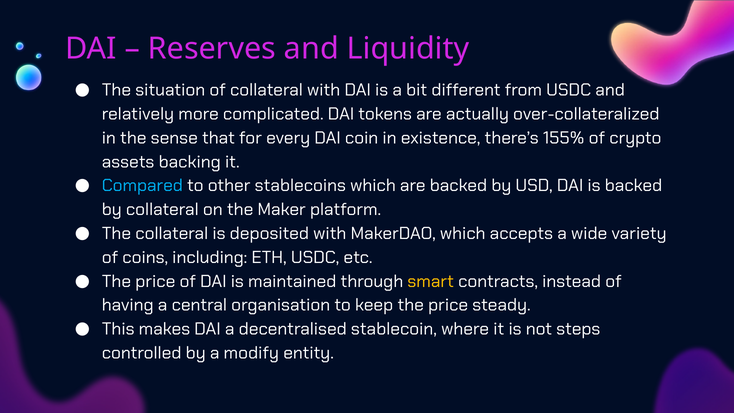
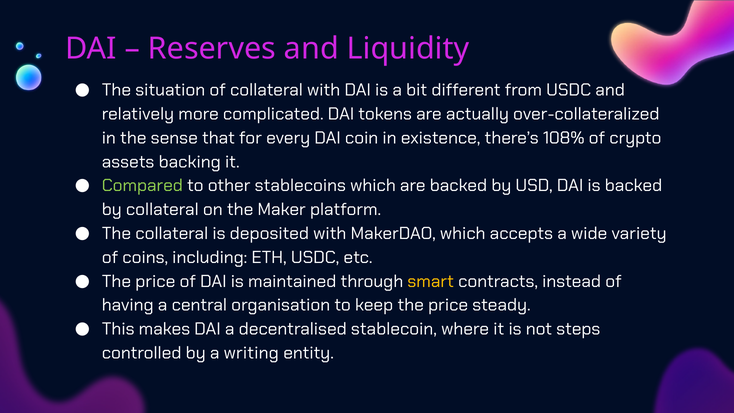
155%: 155% -> 108% (564, 138)
Compared colour: light blue -> light green (142, 186)
modify: modify -> writing (251, 353)
